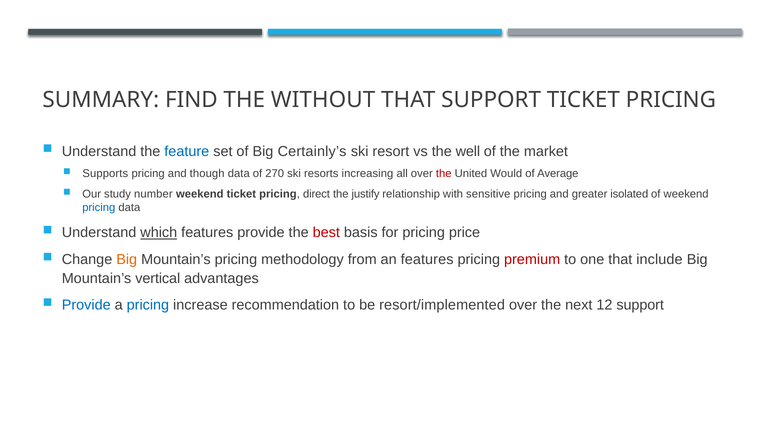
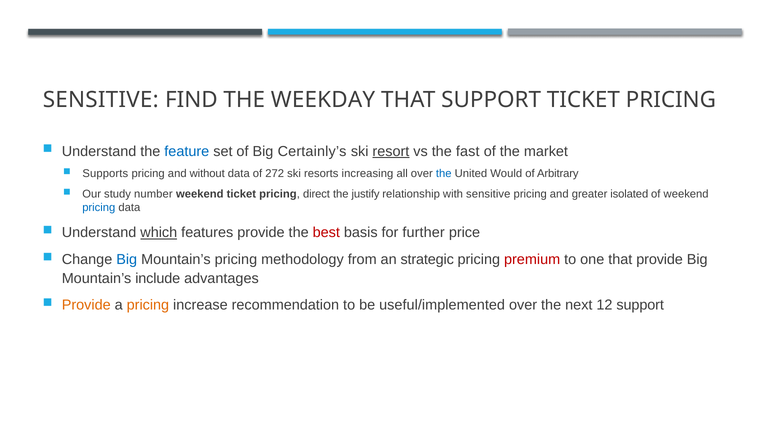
SUMMARY: SUMMARY -> SENSITIVE (101, 100)
WITHOUT: WITHOUT -> WEEKDAY (323, 100)
resort underline: none -> present (391, 151)
well: well -> fast (468, 151)
though: though -> without (207, 174)
270: 270 -> 272 (275, 174)
the colour: red -> blue (444, 174)
Average: Average -> Arbitrary (558, 174)
for pricing: pricing -> further (424, 233)
Big colour: orange -> blue (127, 259)
an features: features -> strategic (427, 259)
that include: include -> provide (660, 259)
vertical: vertical -> include (158, 279)
Provide colour: blue -> orange (86, 305)
pricing colour: blue -> orange (148, 305)
resort/implemented: resort/implemented -> useful/implemented (442, 305)
